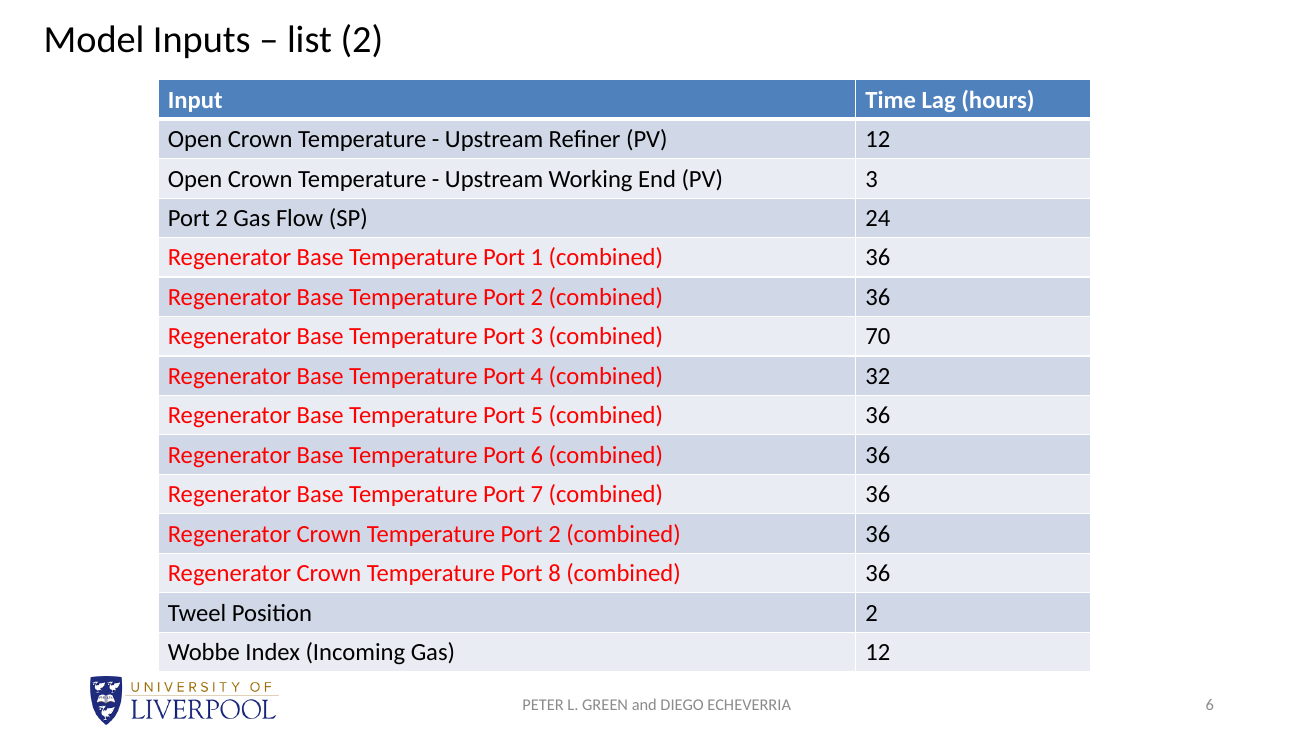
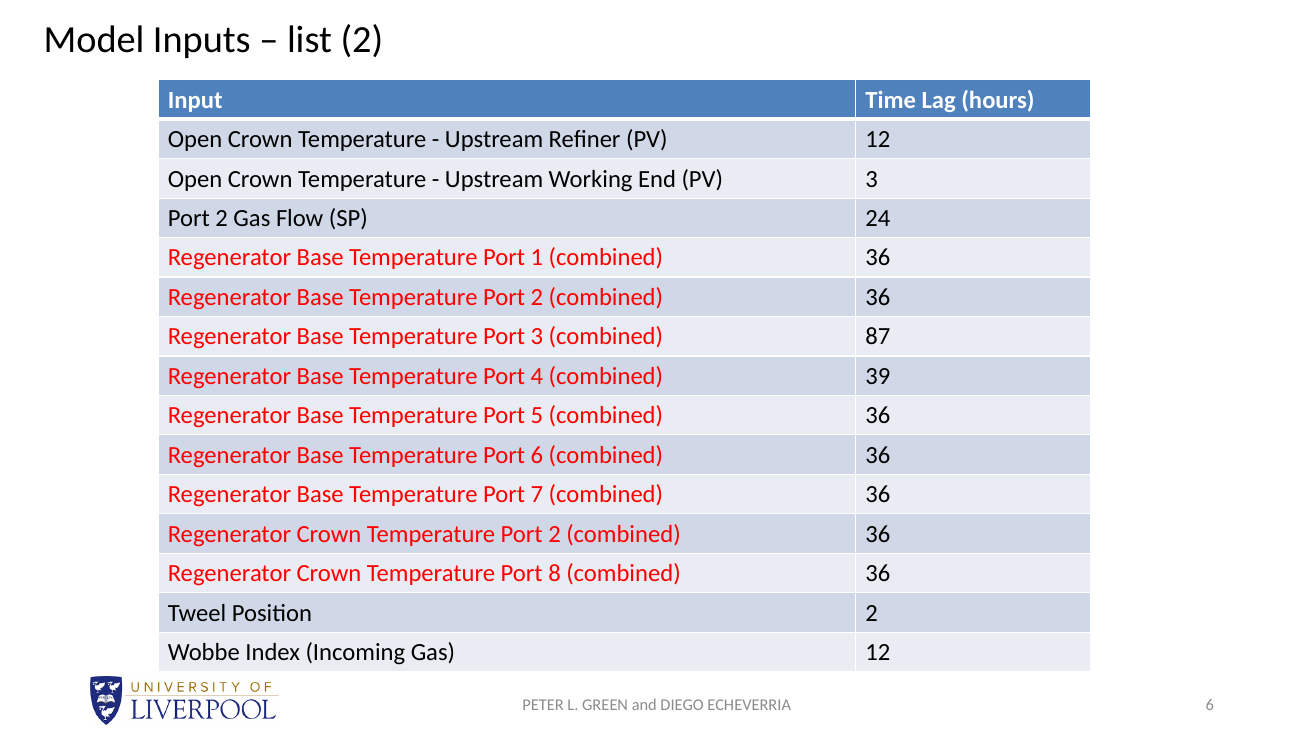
70: 70 -> 87 (878, 337)
32: 32 -> 39 (878, 376)
